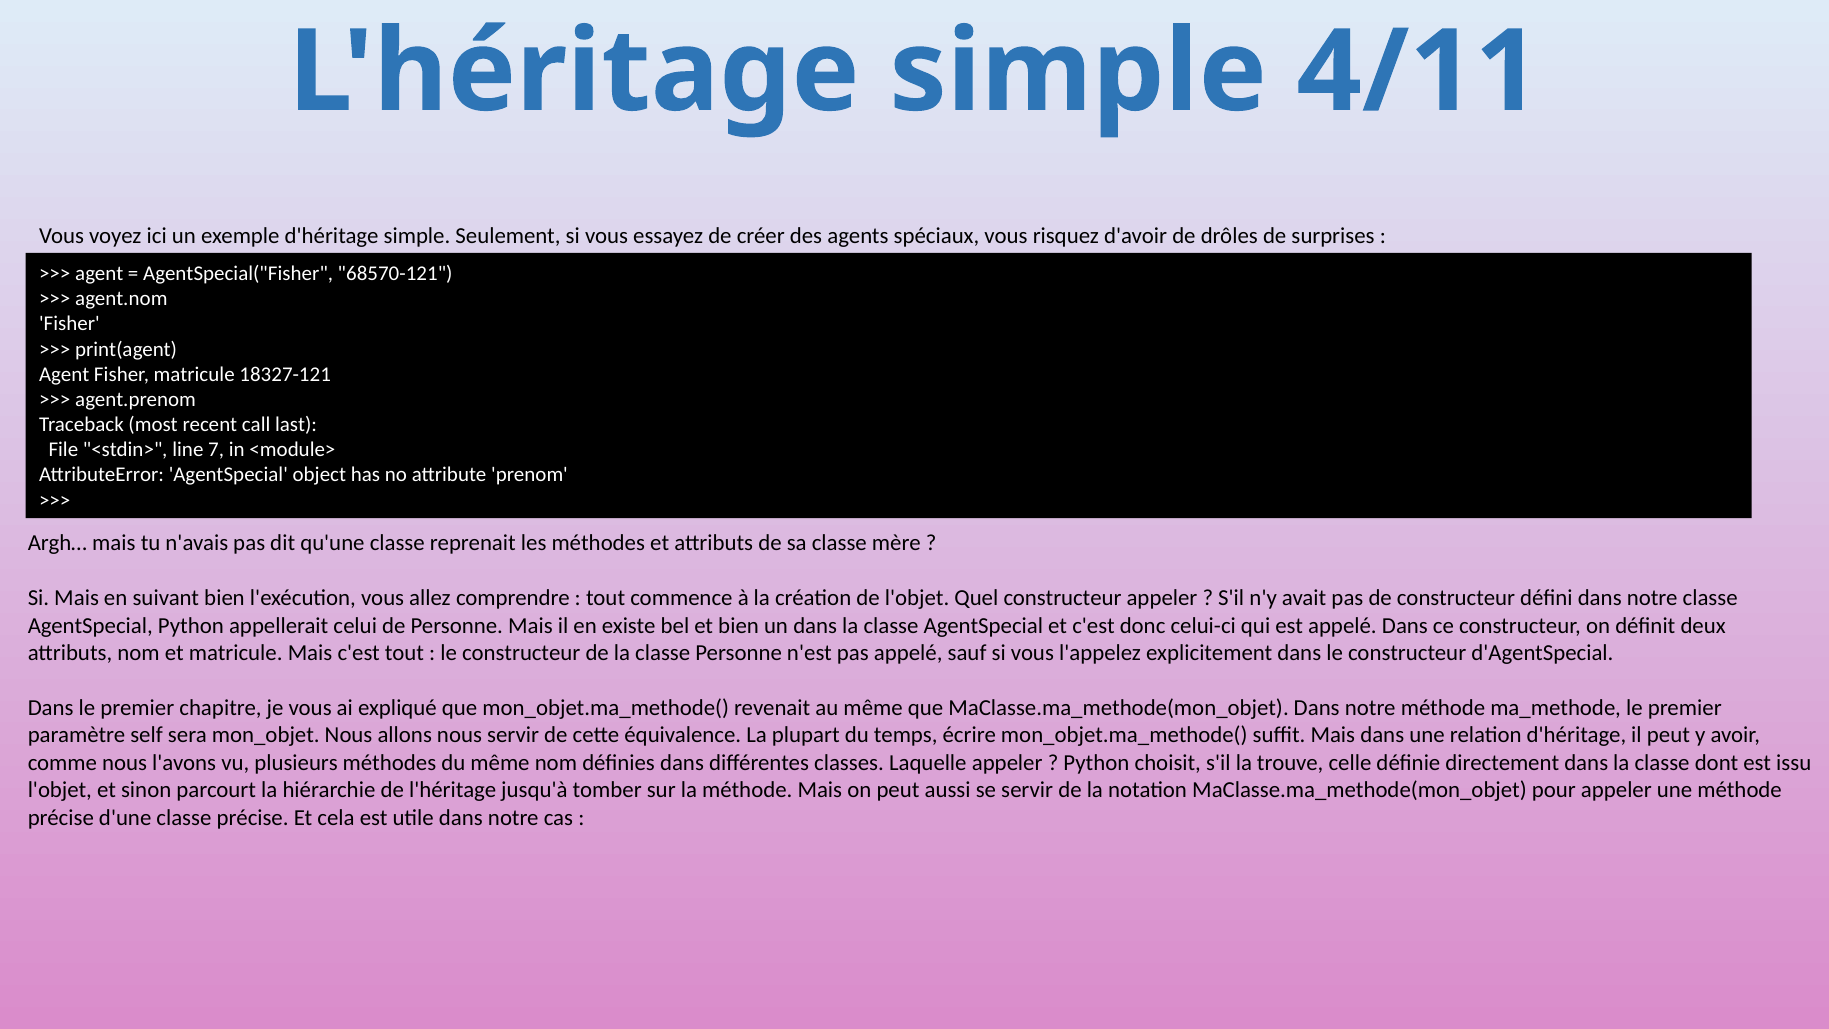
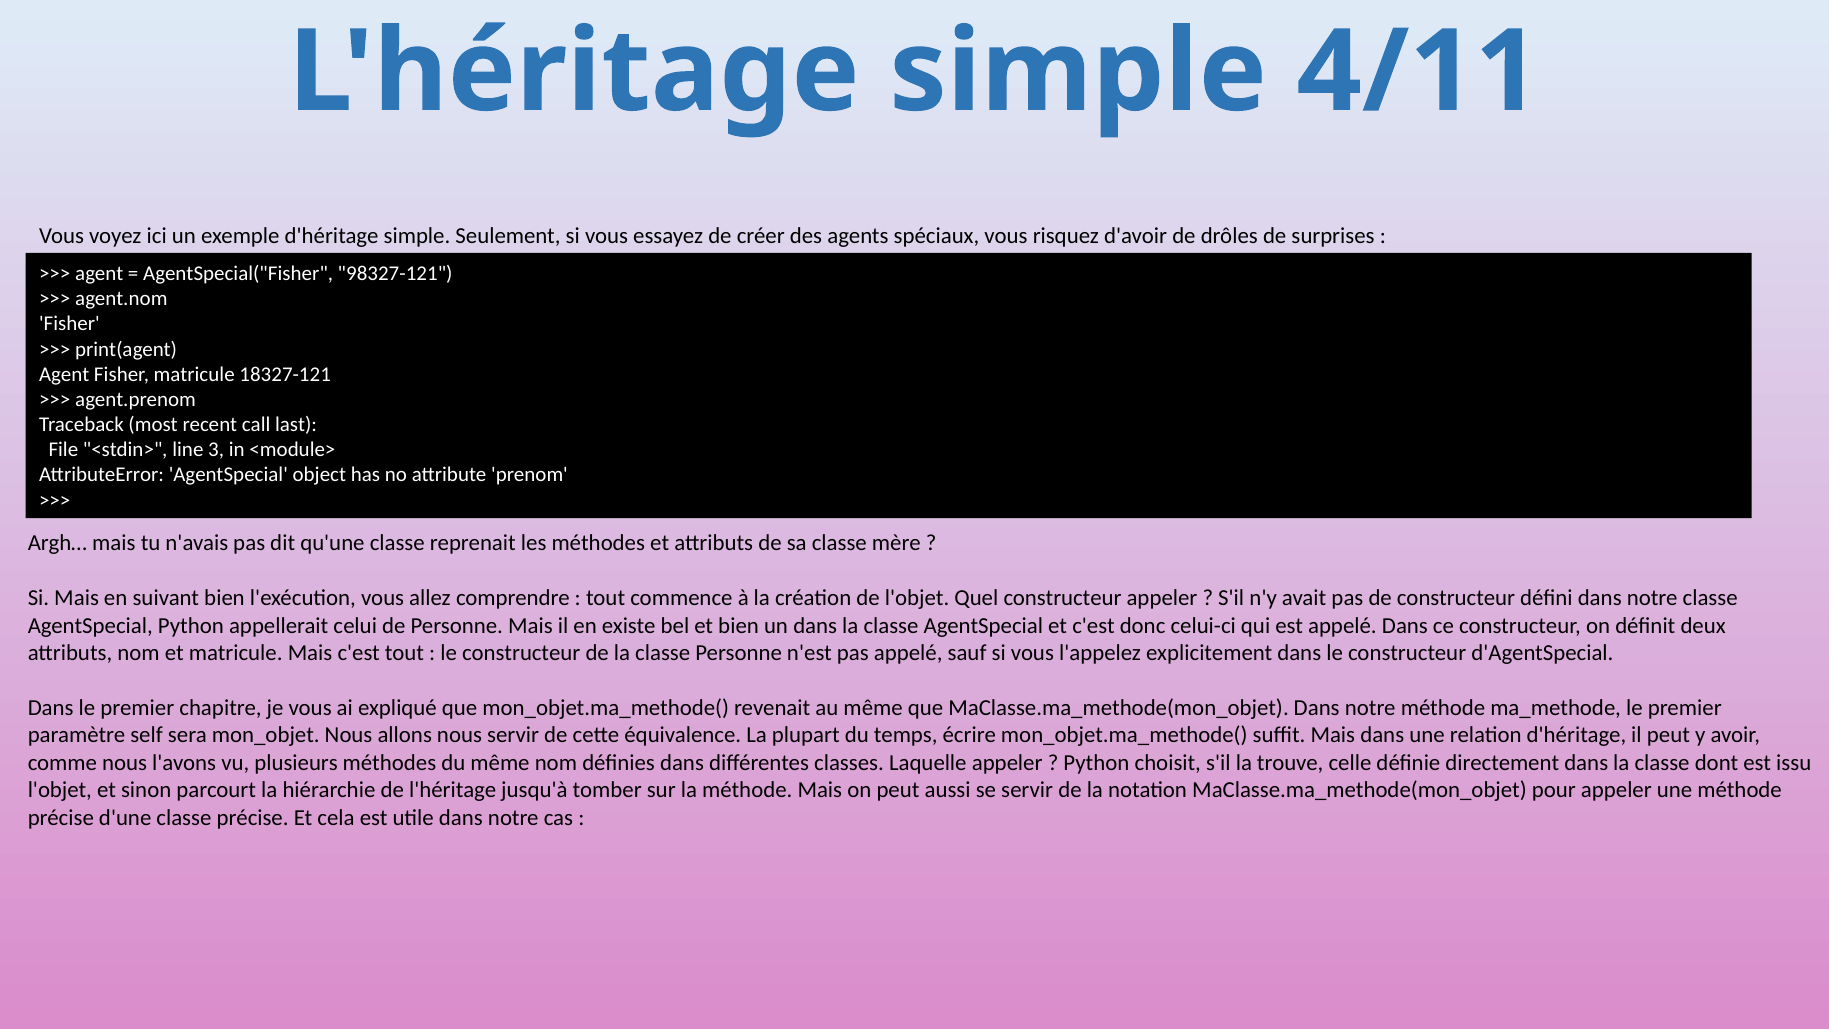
68570-121: 68570-121 -> 98327-121 (395, 274)
7: 7 -> 3 (216, 450)
